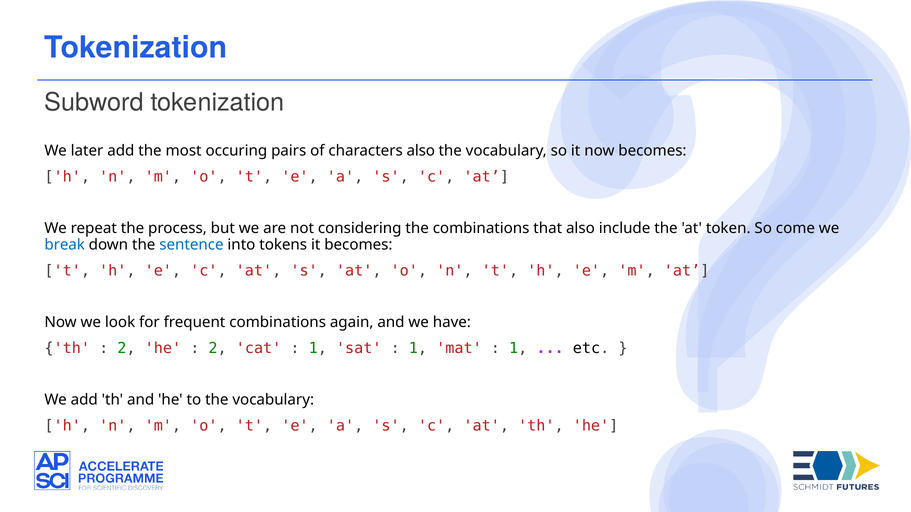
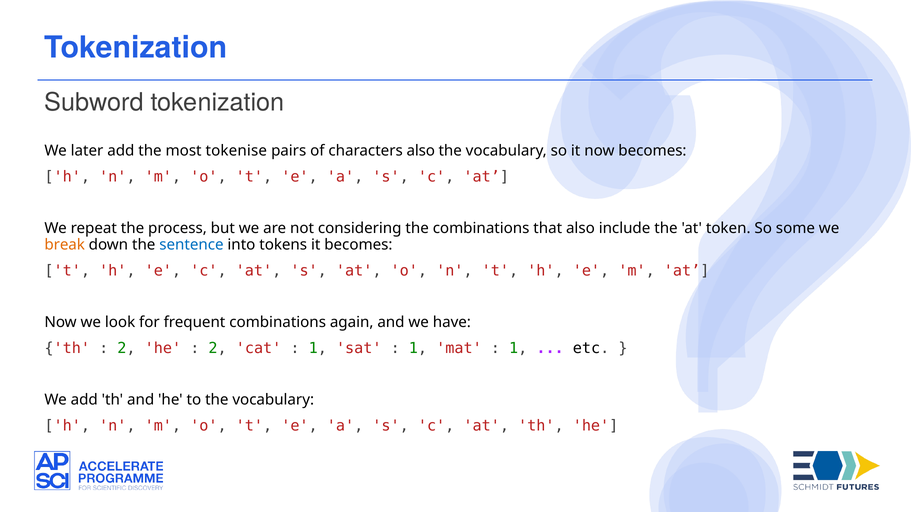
occuring: occuring -> tokenise (236, 151)
come: come -> some (795, 229)
break colour: blue -> orange (65, 245)
